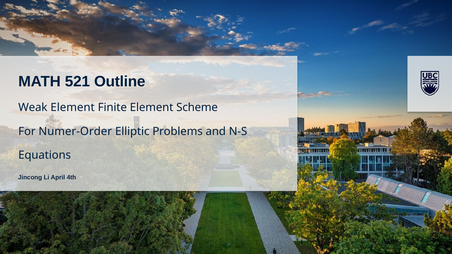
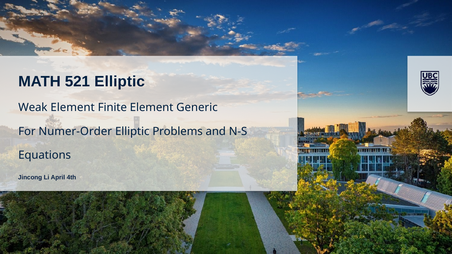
521 Outline: Outline -> Elliptic (120, 82)
Scheme: Scheme -> Generic (197, 108)
